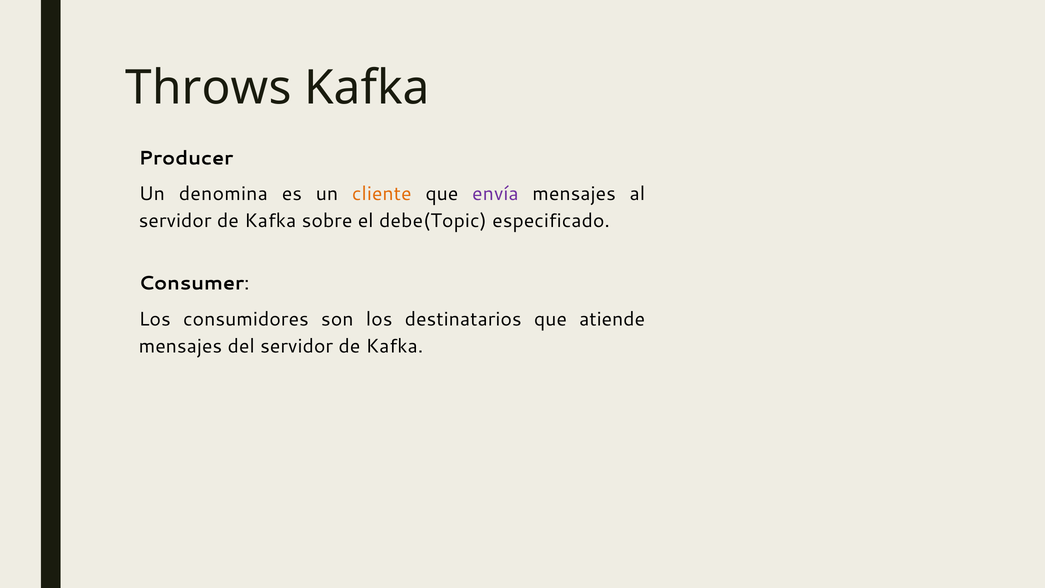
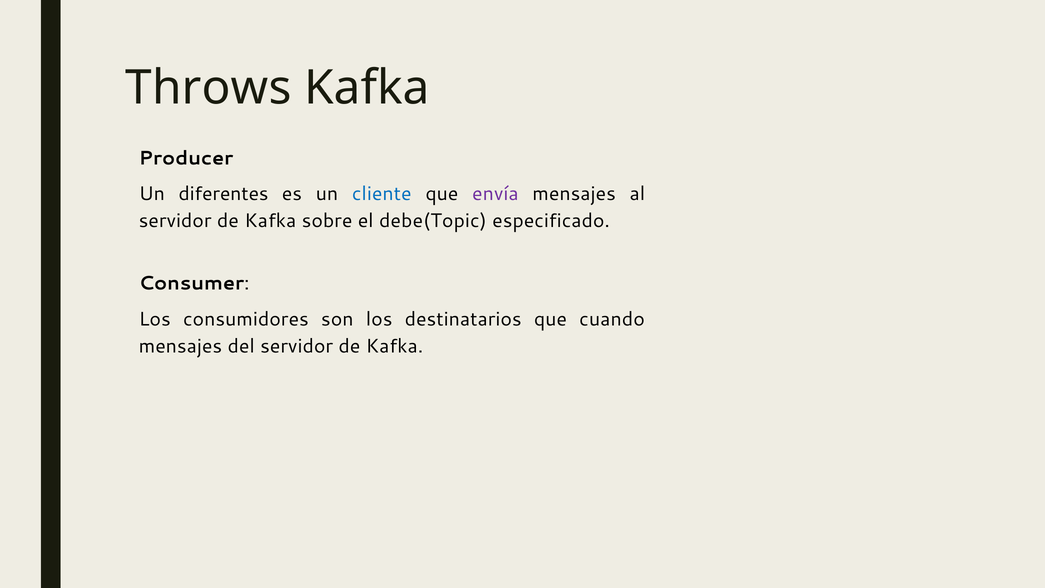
denomina: denomina -> diferentes (224, 194)
cliente colour: orange -> blue (382, 194)
atiende: atiende -> cuando (612, 319)
